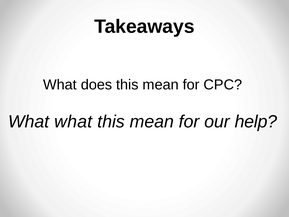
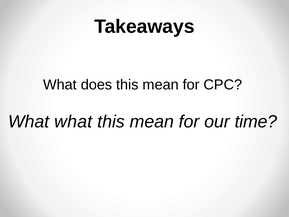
help: help -> time (256, 121)
